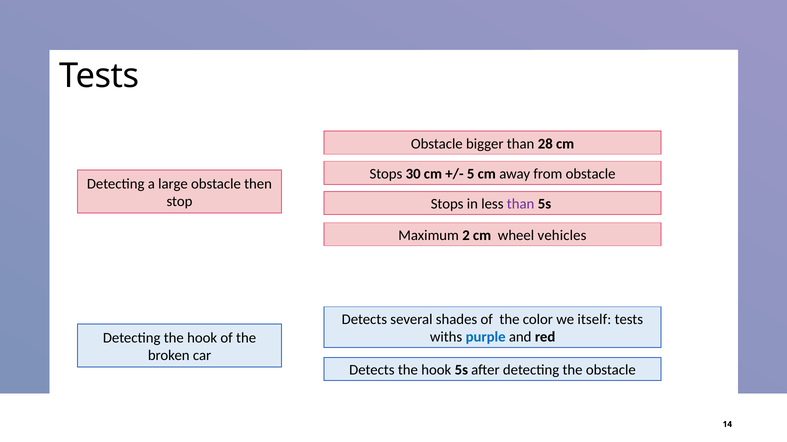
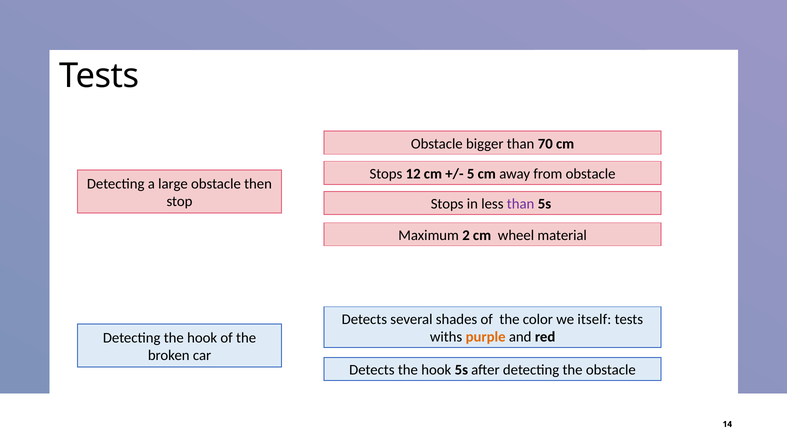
28: 28 -> 70 (545, 144)
30: 30 -> 12 (413, 174)
vehicles: vehicles -> material (562, 236)
purple colour: blue -> orange (486, 338)
